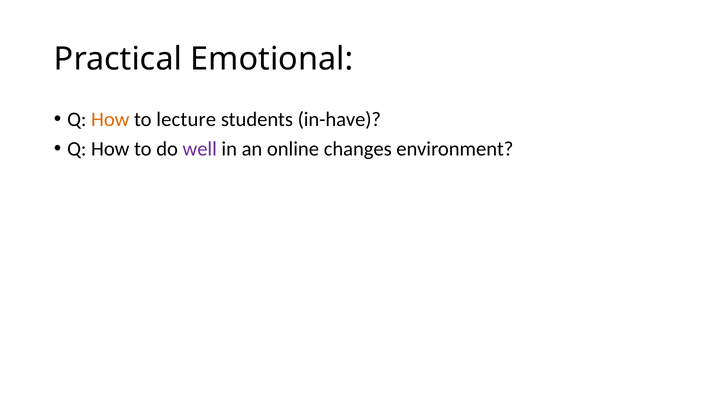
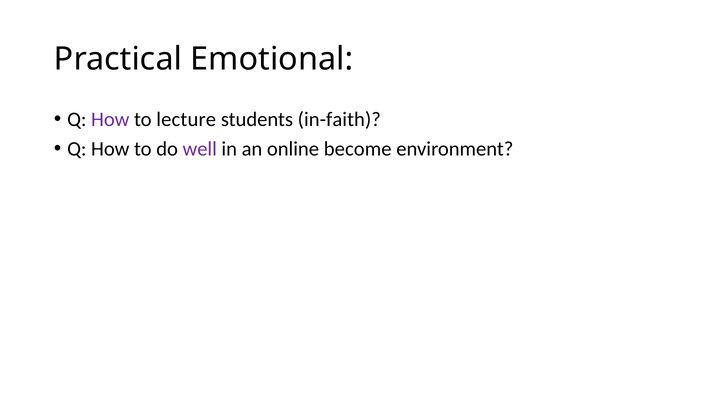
How colour: orange -> purple (110, 120)
in-have: in-have -> in-faith (339, 120)
changes: changes -> become (358, 149)
